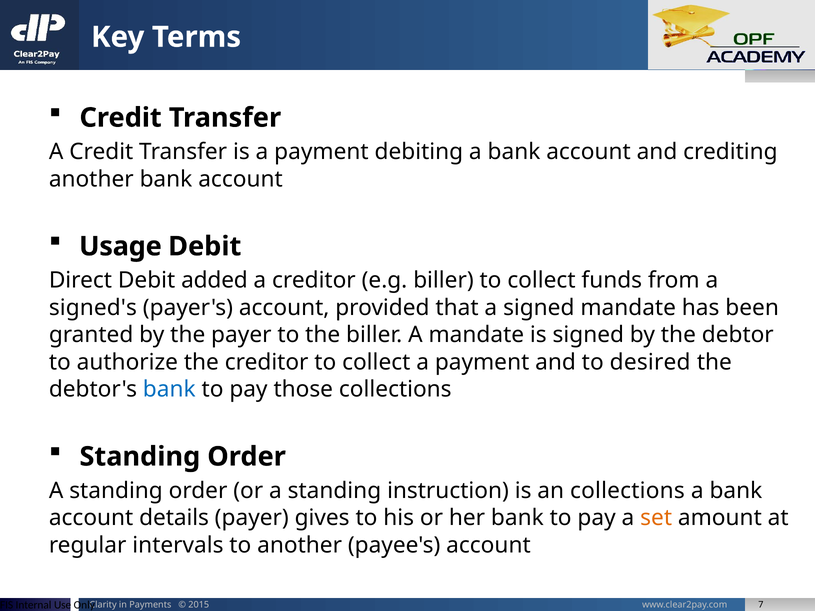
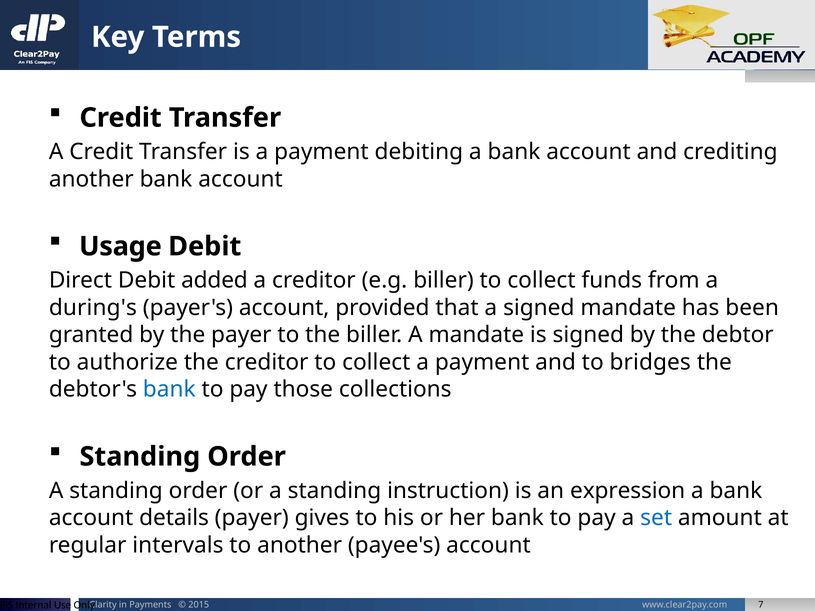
signed's: signed's -> during's (93, 308)
desired: desired -> bridges (650, 362)
an collections: collections -> expression (628, 491)
set colour: orange -> blue (656, 518)
